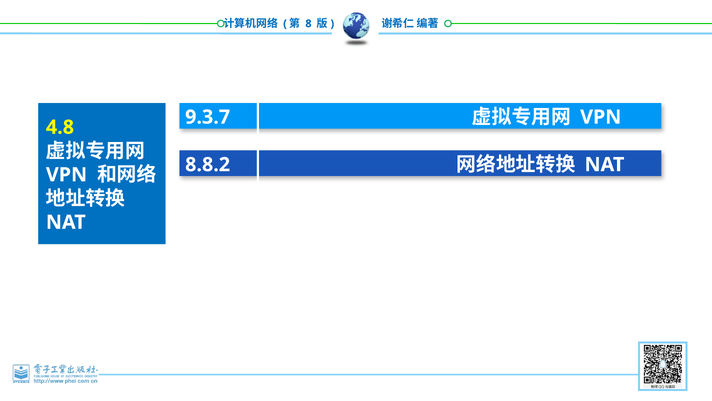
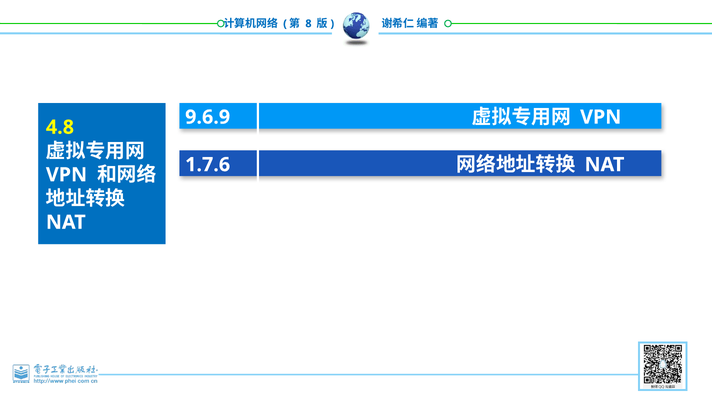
9.3.7: 9.3.7 -> 9.6.9 (208, 117)
8.8.2: 8.8.2 -> 1.7.6 (208, 164)
